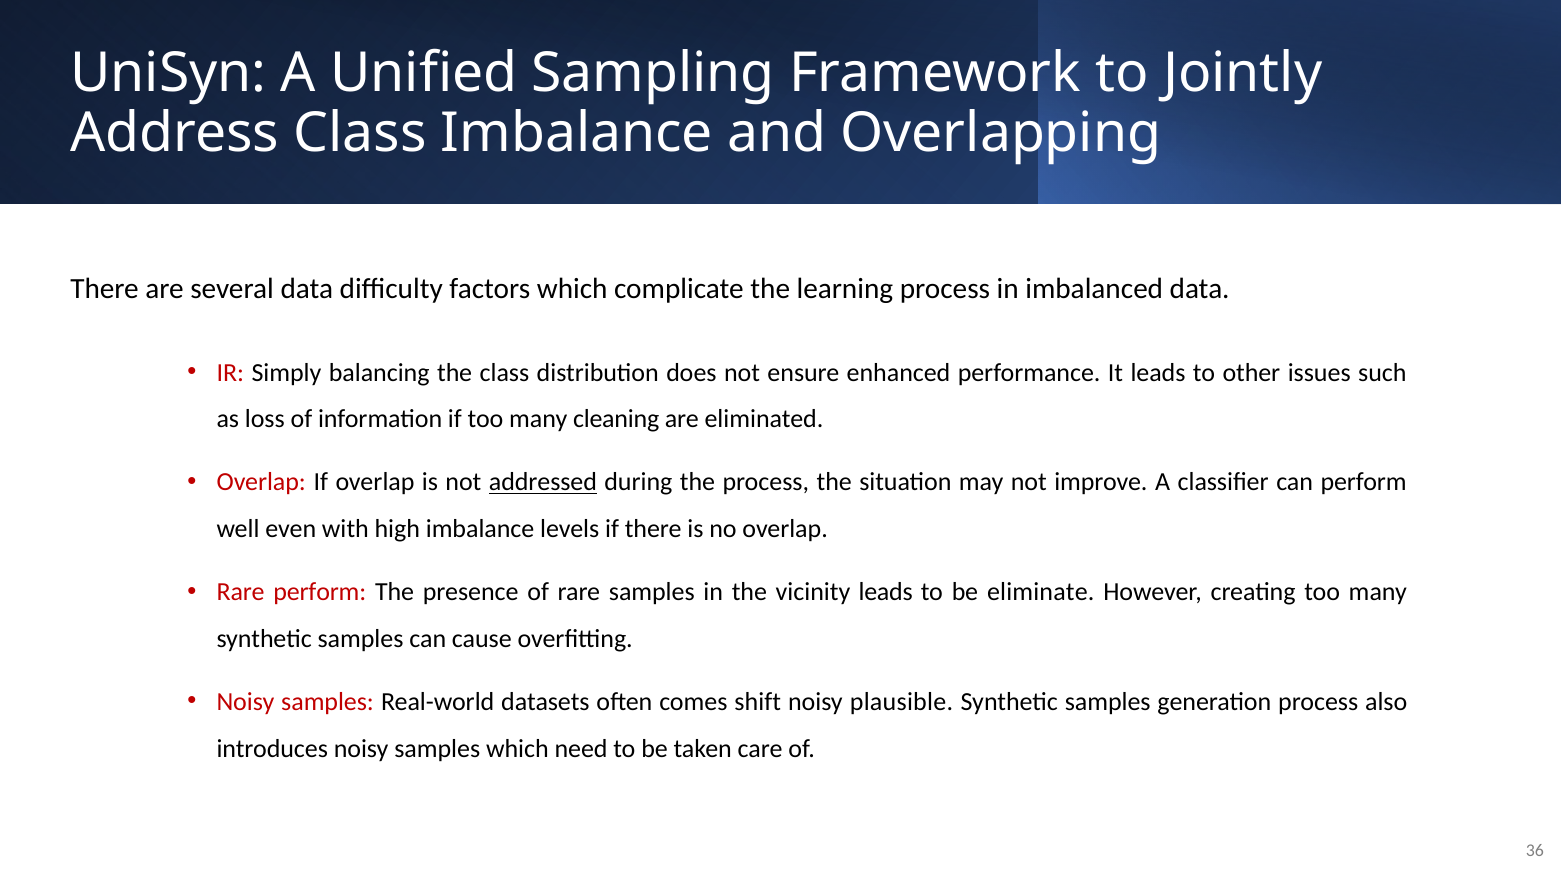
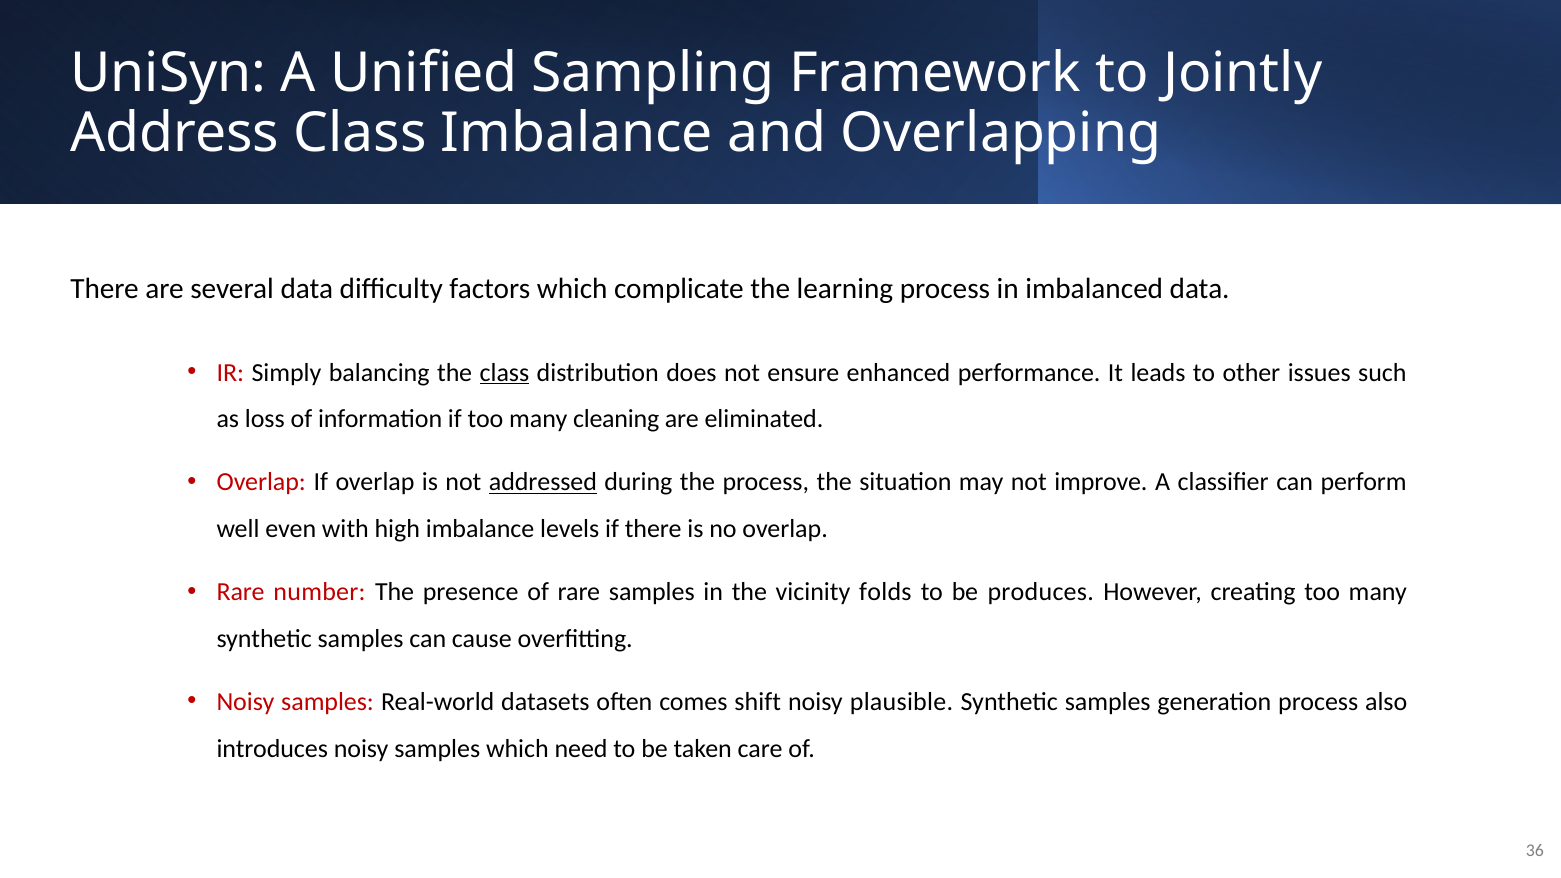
class underline: none -> present (504, 372)
Rare perform: perform -> number (320, 592)
vicinity leads: leads -> folds (885, 592)
eliminate: eliminate -> produces (1041, 592)
